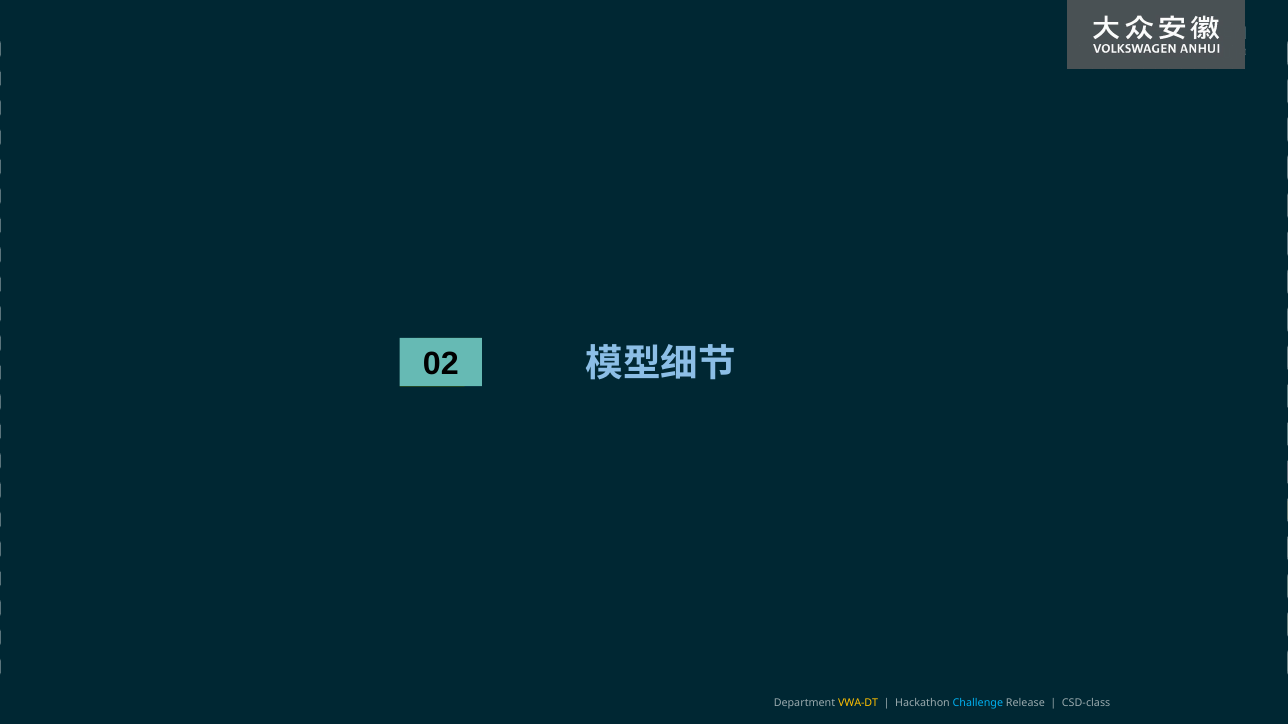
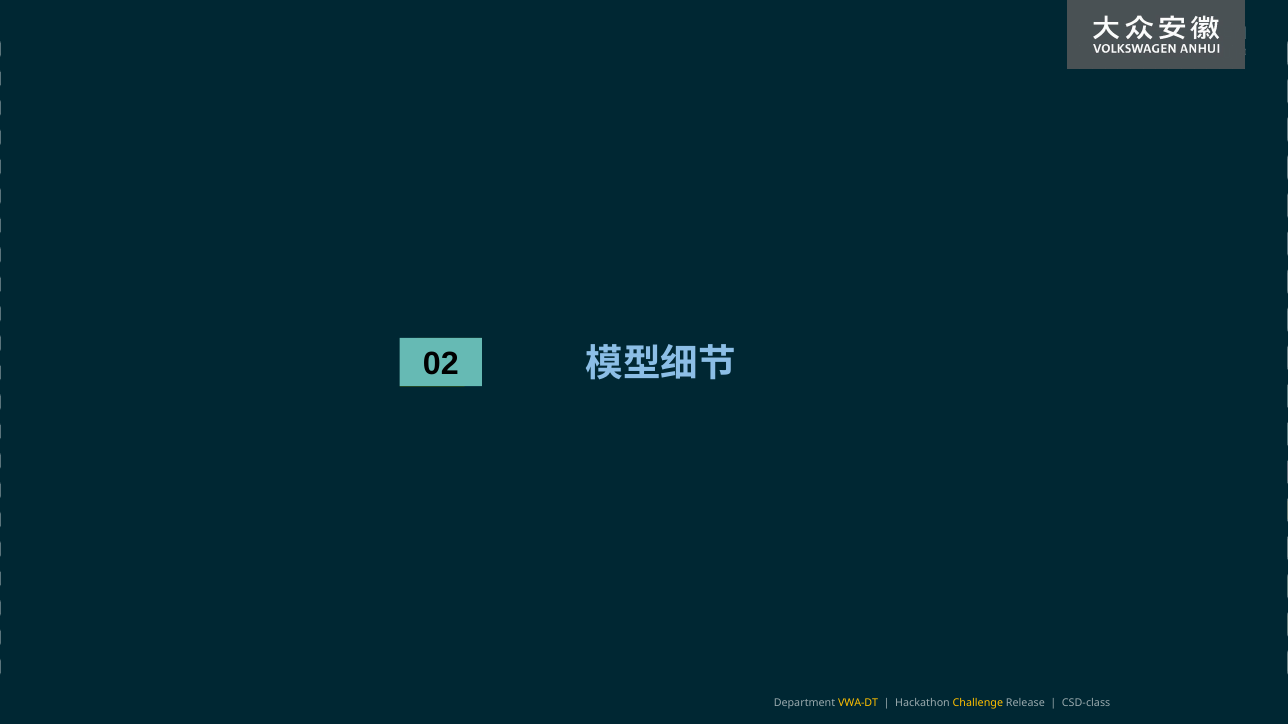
Challenge colour: light blue -> yellow (978, 703)
